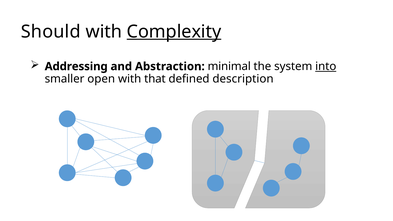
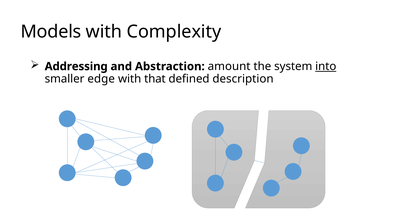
Should: Should -> Models (51, 32)
Complexity underline: present -> none (174, 32)
minimal: minimal -> amount (229, 66)
open: open -> edge (101, 79)
